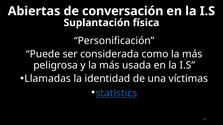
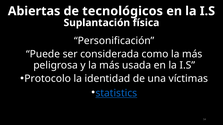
conversación: conversación -> tecnológicos (123, 11)
Llamadas: Llamadas -> Protocolo (48, 79)
